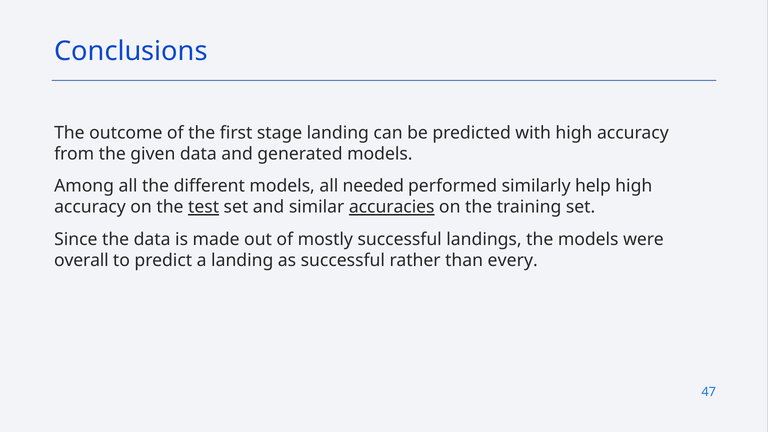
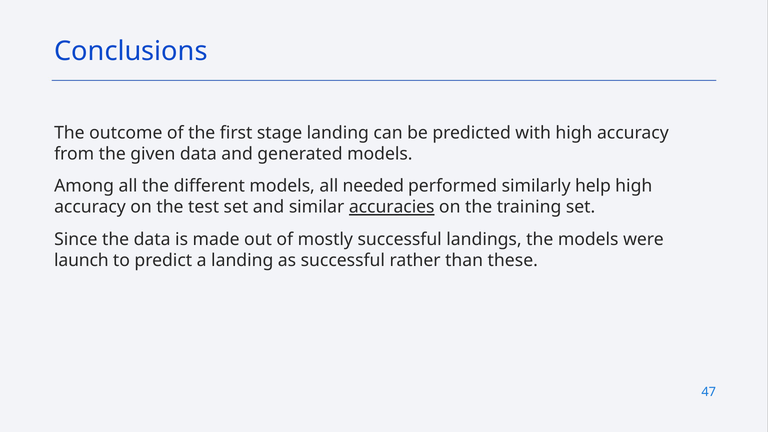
test underline: present -> none (204, 207)
overall: overall -> launch (81, 261)
every: every -> these (513, 261)
